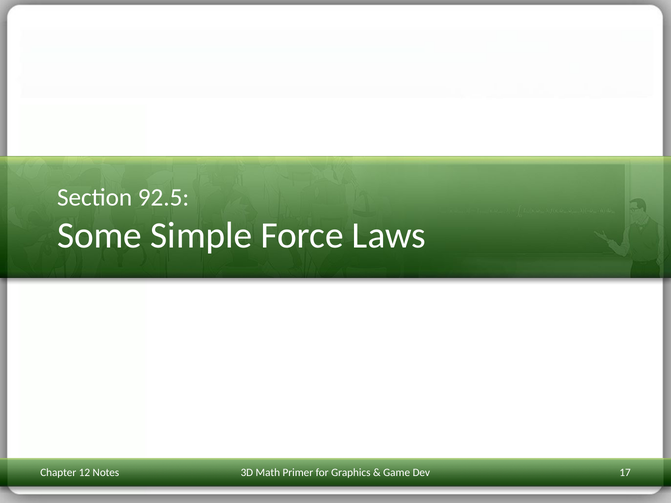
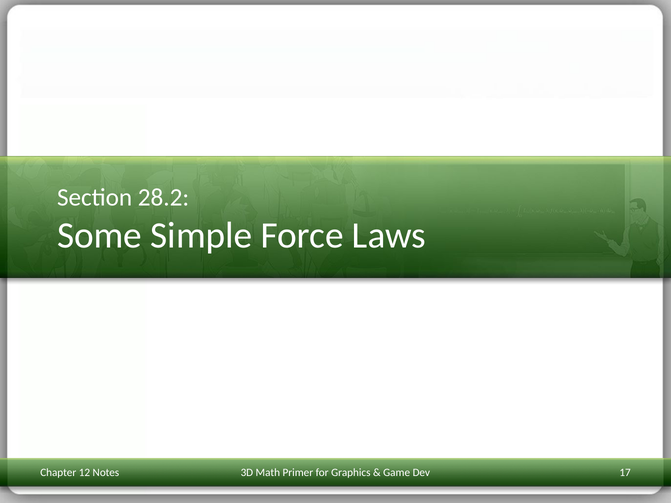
92.5: 92.5 -> 28.2 (164, 197)
